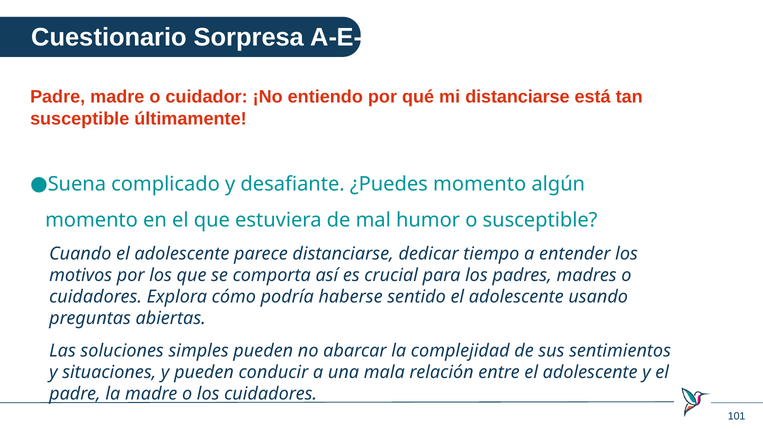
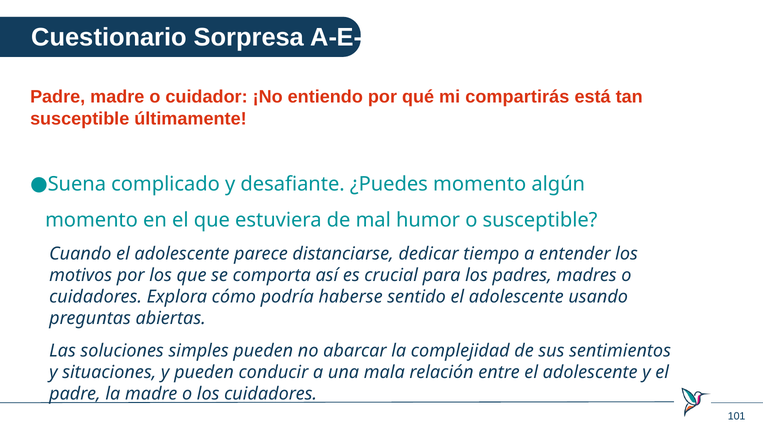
mi distanciarse: distanciarse -> compartirás (517, 97)
